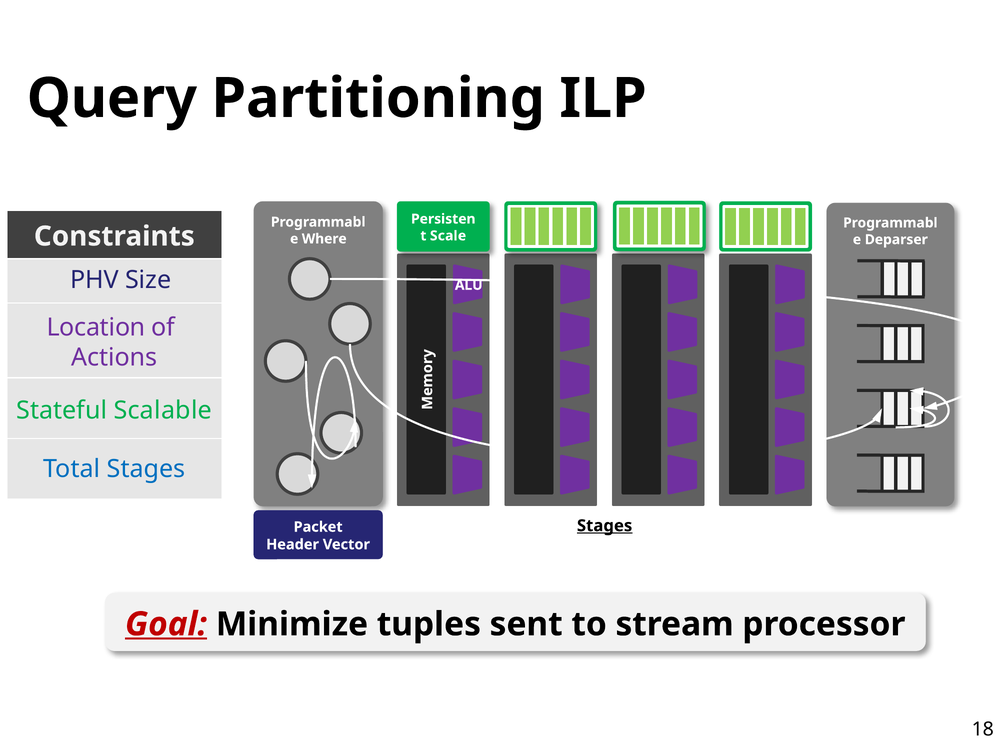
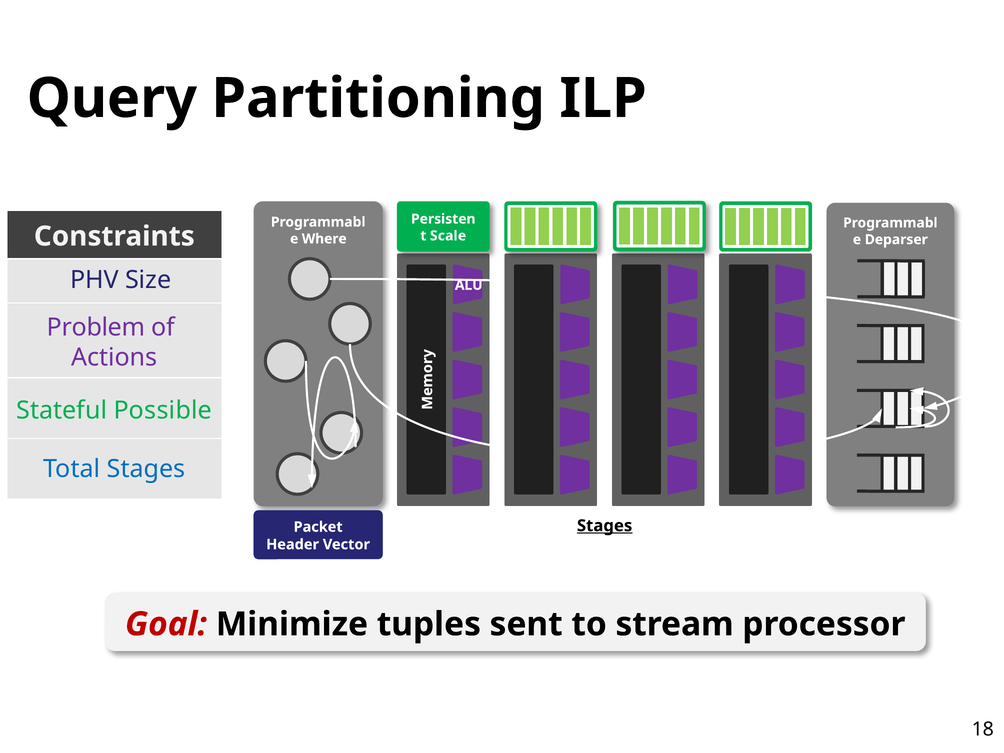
Location: Location -> Problem (96, 327)
Scalable: Scalable -> Possible (163, 411)
Goal underline: present -> none (166, 624)
